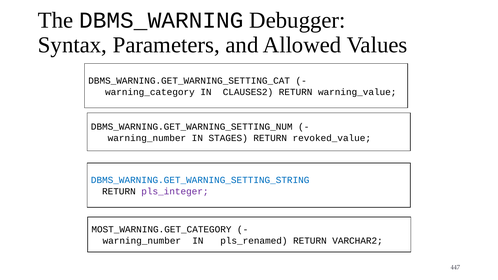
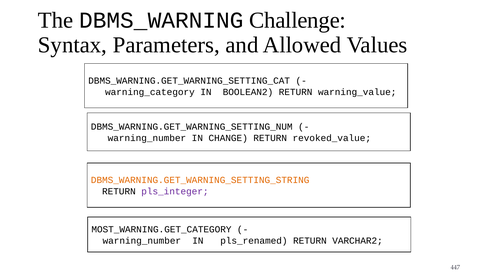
Debugger: Debugger -> Challenge (298, 20)
CLAUSES2: CLAUSES2 -> BOOLEAN2 (248, 92)
STAGES: STAGES -> CHANGE (228, 138)
DBMS_WARNING.GET_WARNING_SETTING_STRING colour: blue -> orange (200, 180)
